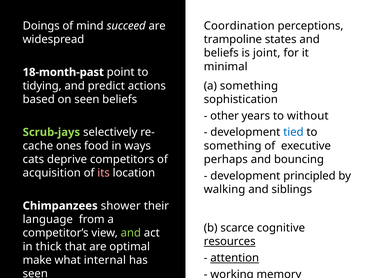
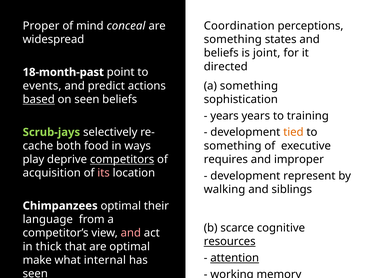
Doings: Doings -> Proper (41, 26)
succeed: succeed -> conceal (126, 26)
trampoline: trampoline -> something (233, 39)
minimal: minimal -> directed (226, 67)
tidying: tidying -> events (42, 86)
based underline: none -> present (39, 99)
other: other -> years (224, 116)
without: without -> training (308, 116)
tied colour: blue -> orange (293, 132)
ones: ones -> both (69, 146)
cats: cats -> play (33, 160)
competitors underline: none -> present (122, 160)
perhaps: perhaps -> requires (226, 160)
bouncing: bouncing -> improper (299, 160)
principled: principled -> represent (309, 176)
Chimpanzees shower: shower -> optimal (121, 206)
and colour: light green -> pink (131, 233)
